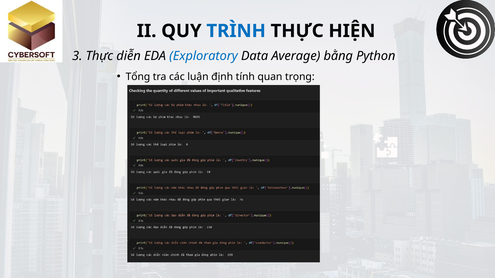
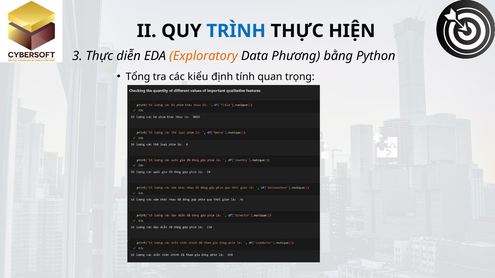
Exploratory colour: blue -> orange (203, 56)
Average: Average -> Phương (296, 56)
luận: luận -> kiểu (198, 77)
